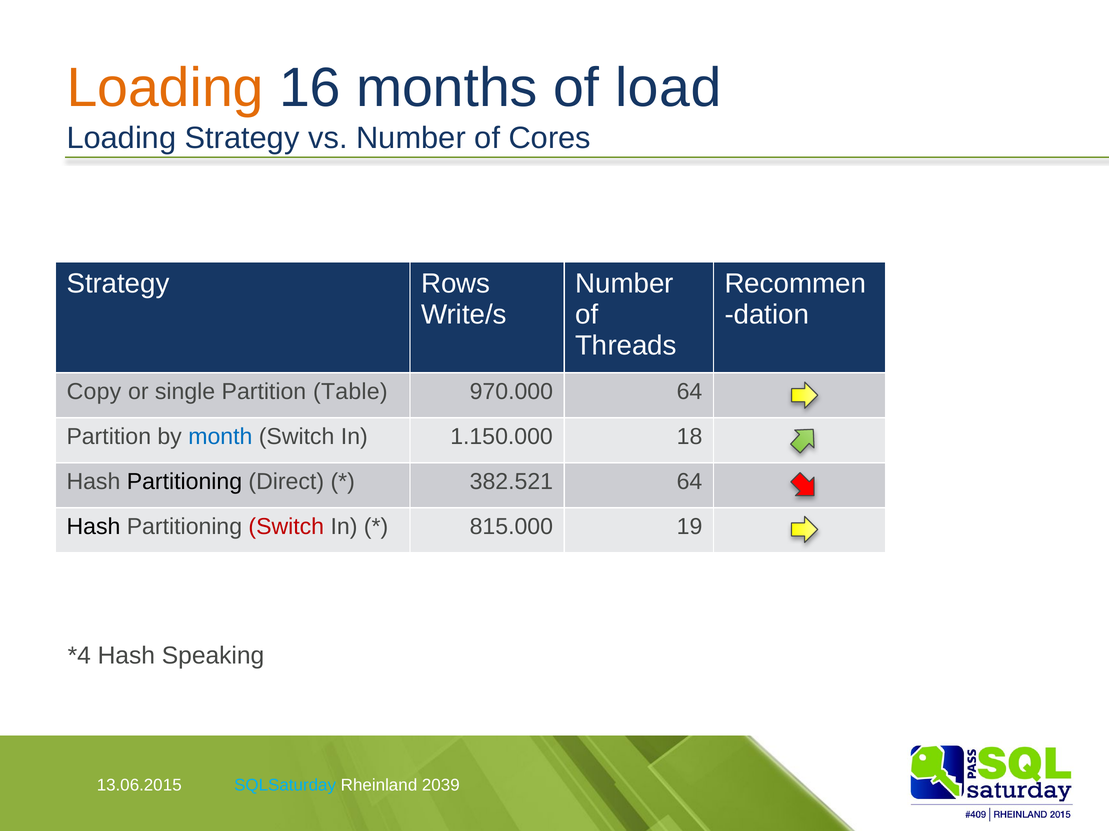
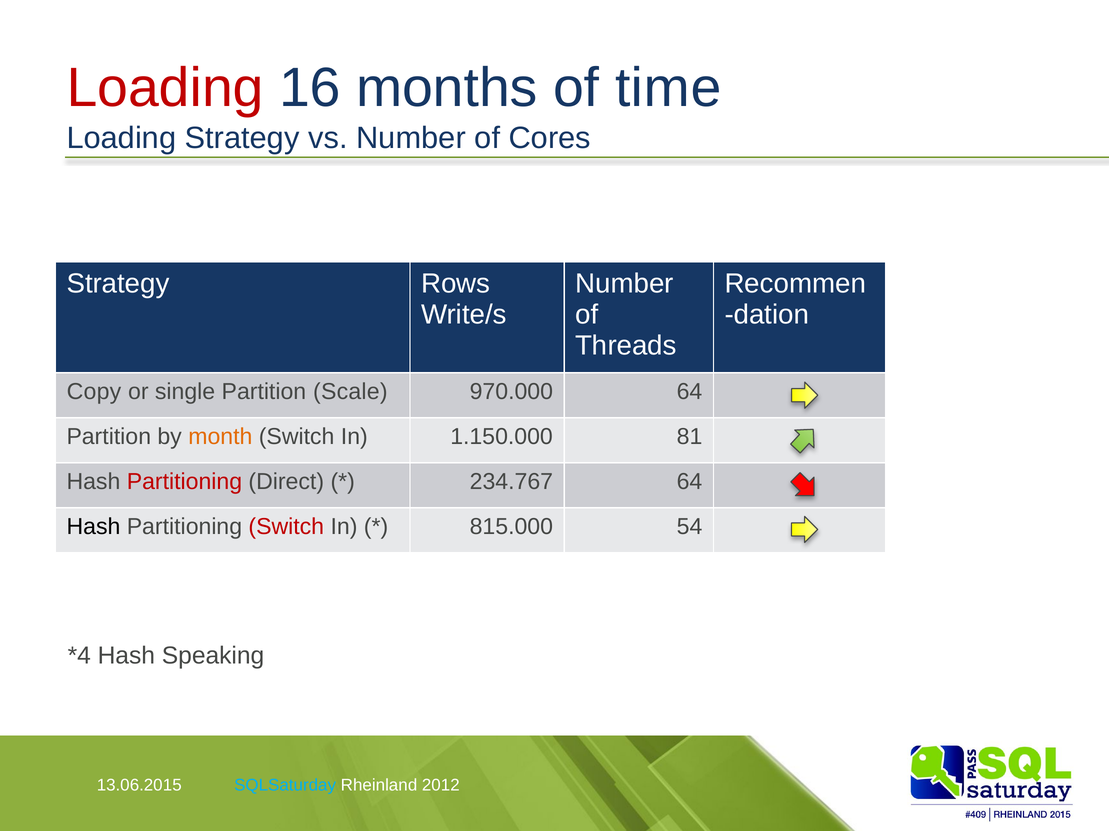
Loading colour: orange -> red (165, 88)
load: load -> time (668, 88)
Table: Table -> Scale (350, 392)
month colour: blue -> orange (220, 437)
18: 18 -> 81 (690, 437)
Partitioning colour: black -> red (184, 482)
382.521: 382.521 -> 234.767 (511, 482)
19: 19 -> 54 (690, 527)
2039: 2039 -> 2012 (441, 786)
